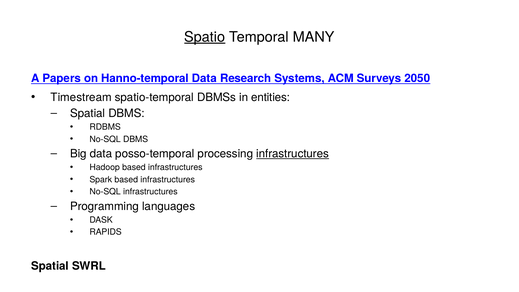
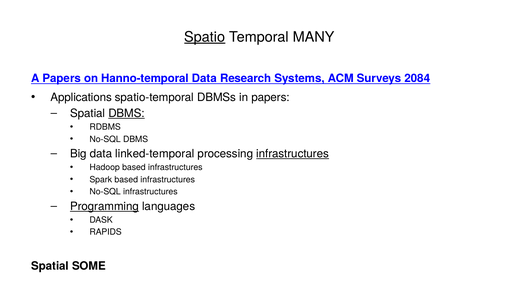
2050: 2050 -> 2084 (417, 78)
Timestream: Timestream -> Applications (81, 97)
in entities: entities -> papers (271, 97)
DBMS underline: none -> present (127, 113)
posso-temporal: posso-temporal -> linked-temporal (155, 154)
Programming underline: none -> present (104, 206)
SWRL: SWRL -> SOME (89, 266)
